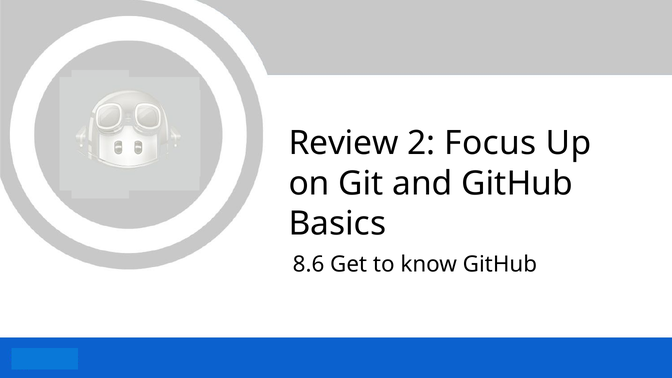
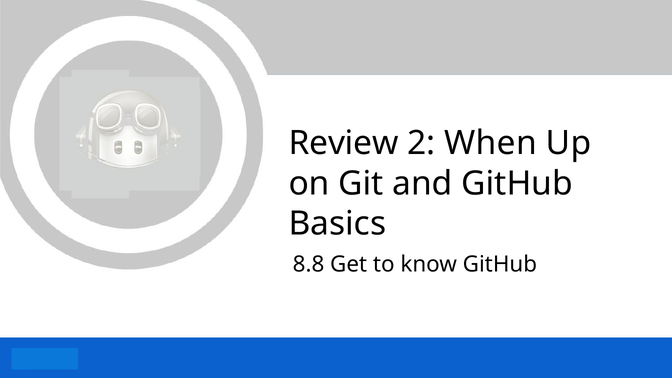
Focus: Focus -> When (490, 143)
8.6: 8.6 -> 8.8 (309, 265)
